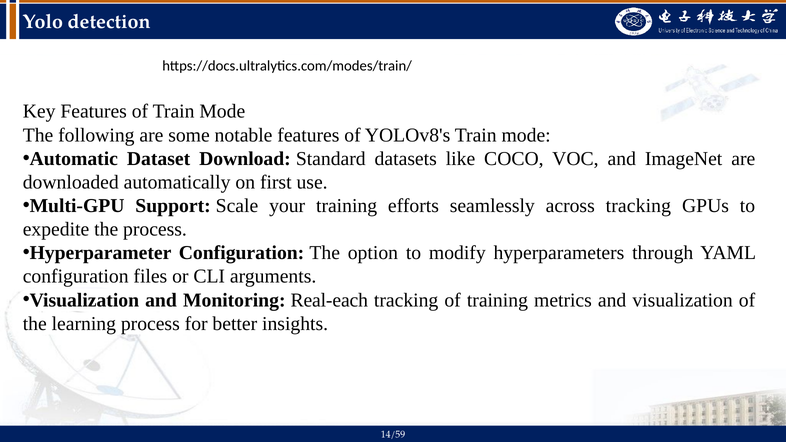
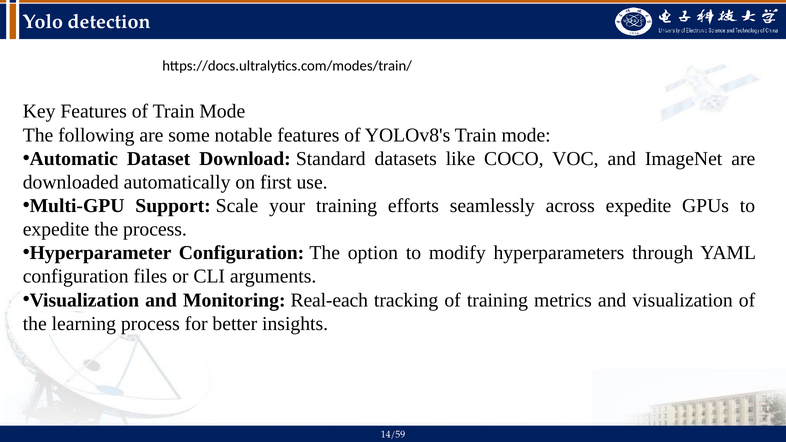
across tracking: tracking -> expedite (638, 206)
